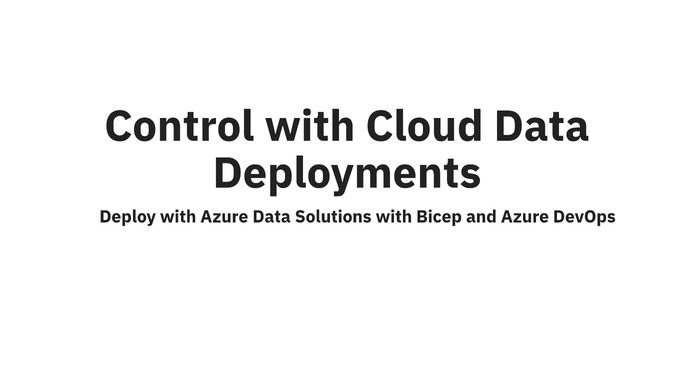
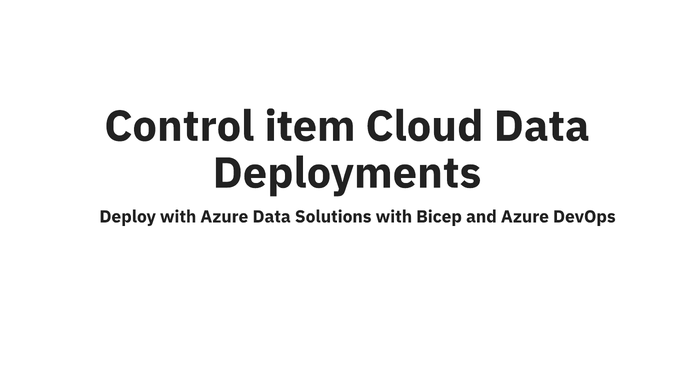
Control with: with -> item (310, 127)
